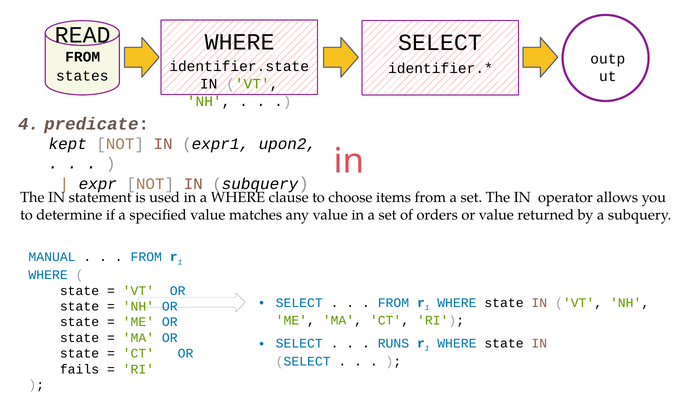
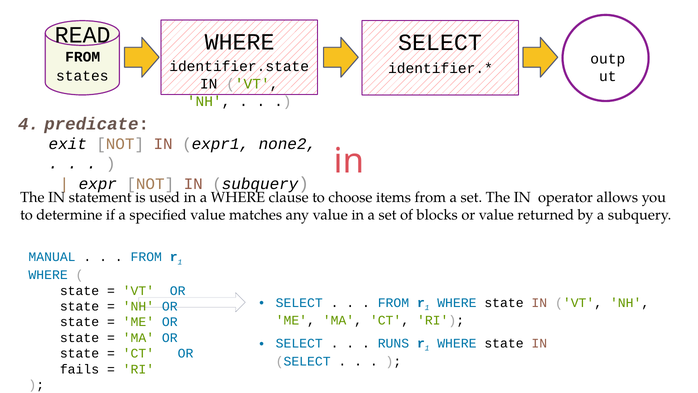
kept: kept -> exit (68, 144)
upon2: upon2 -> none2 (287, 144)
orders: orders -> blocks (437, 215)
